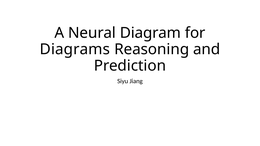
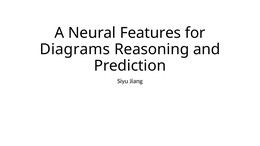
Diagram: Diagram -> Features (150, 33)
